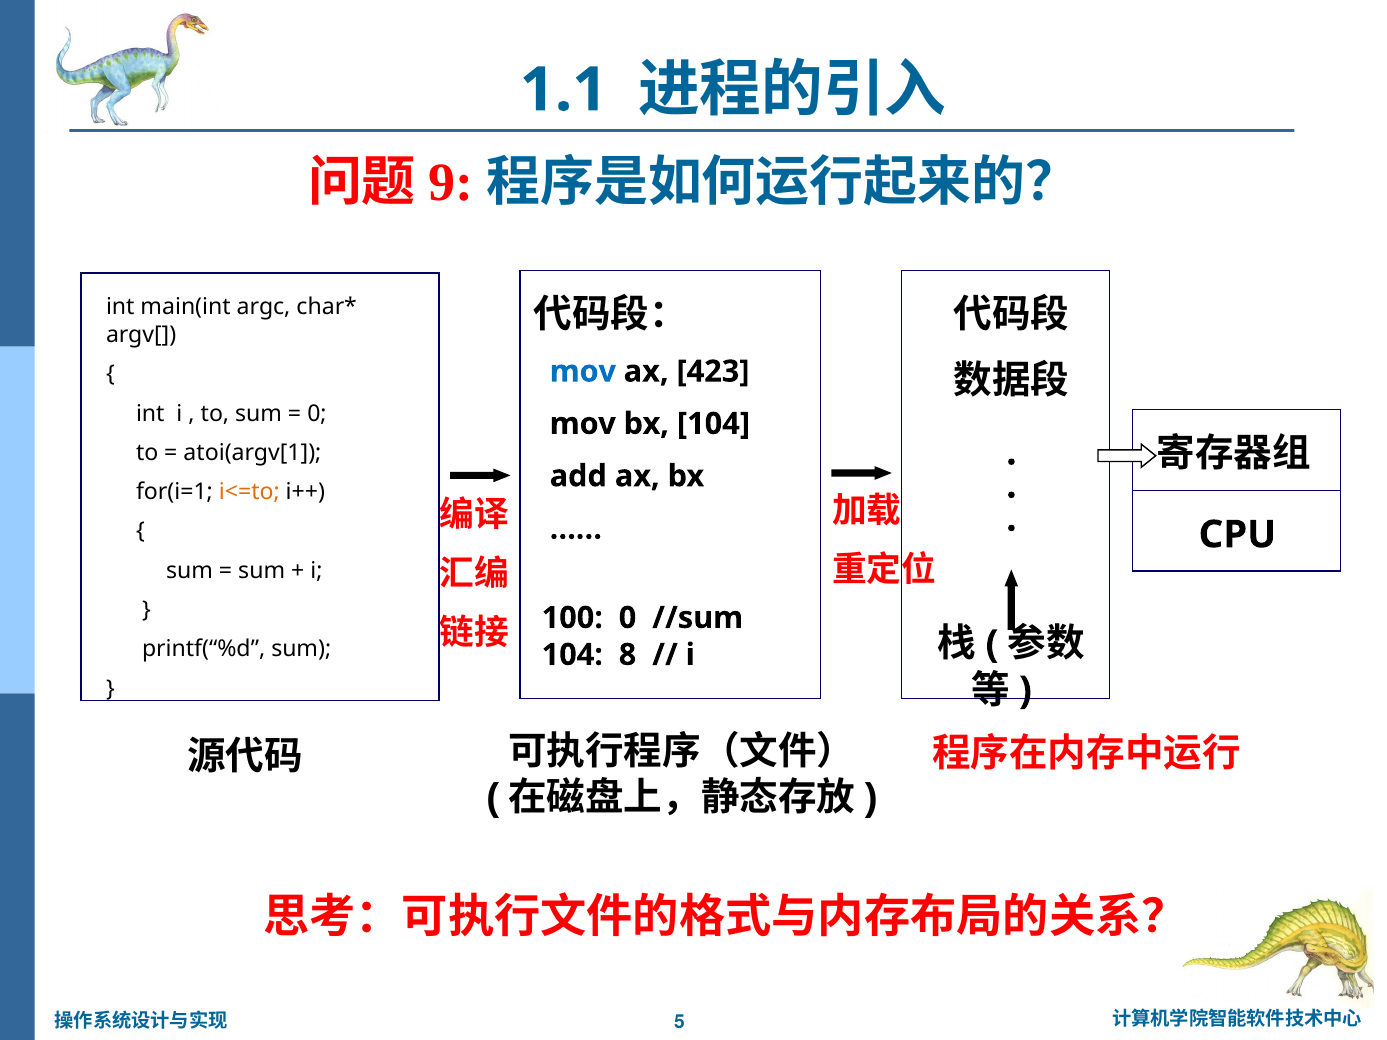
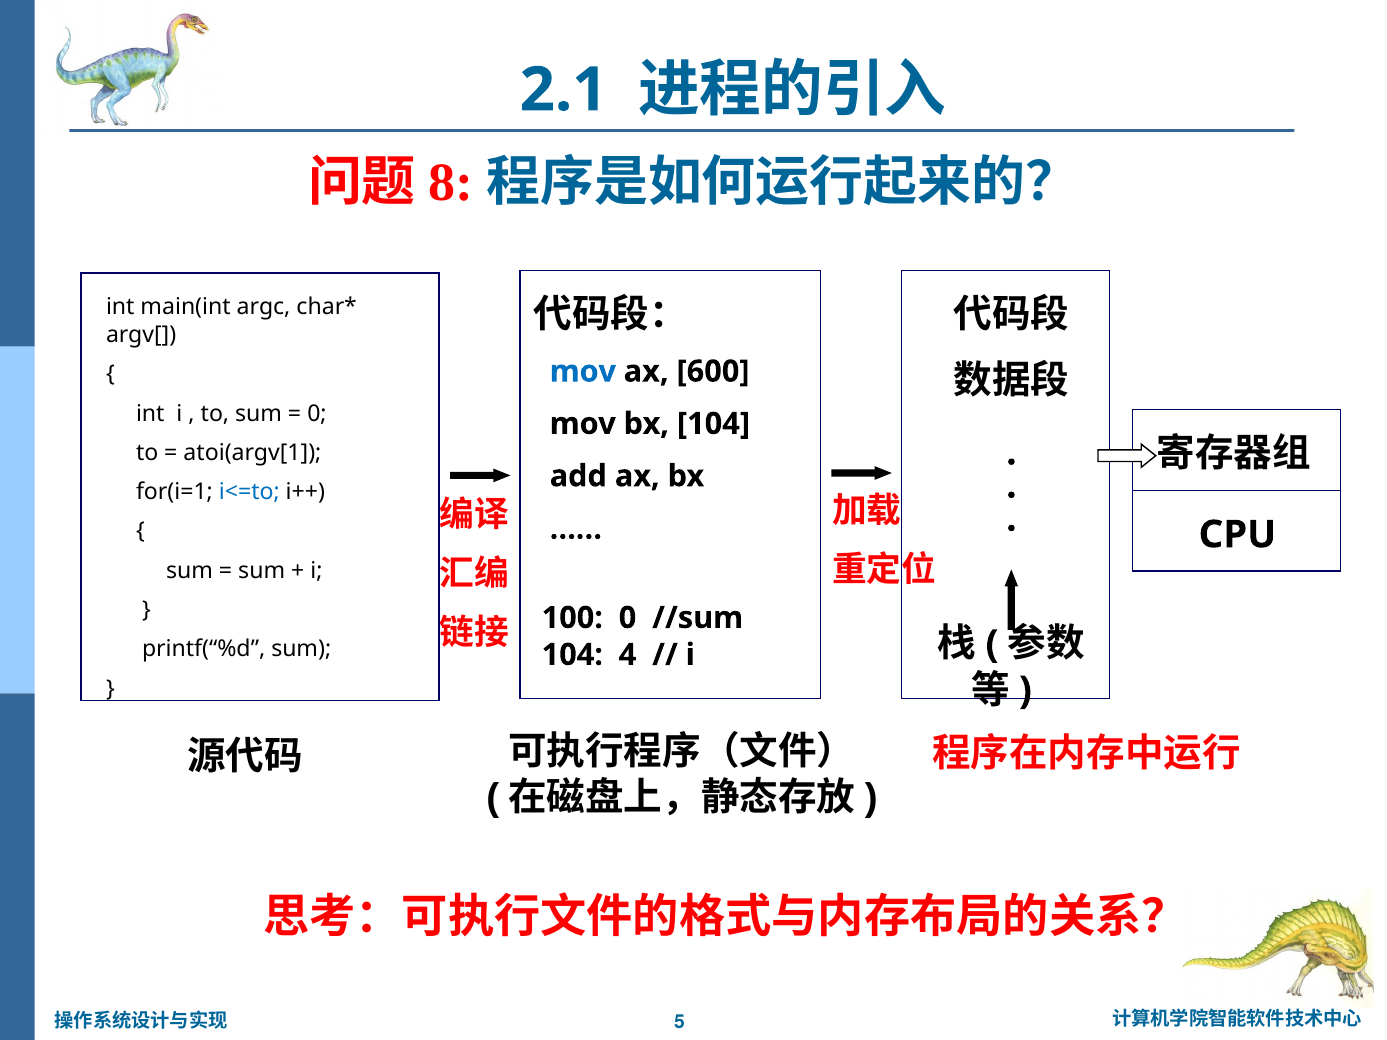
1.1: 1.1 -> 2.1 (564, 90)
9: 9 -> 8 (451, 183)
423: 423 -> 600 (713, 372)
i<=to colour: orange -> blue (249, 492)
8: 8 -> 4 (628, 655)
